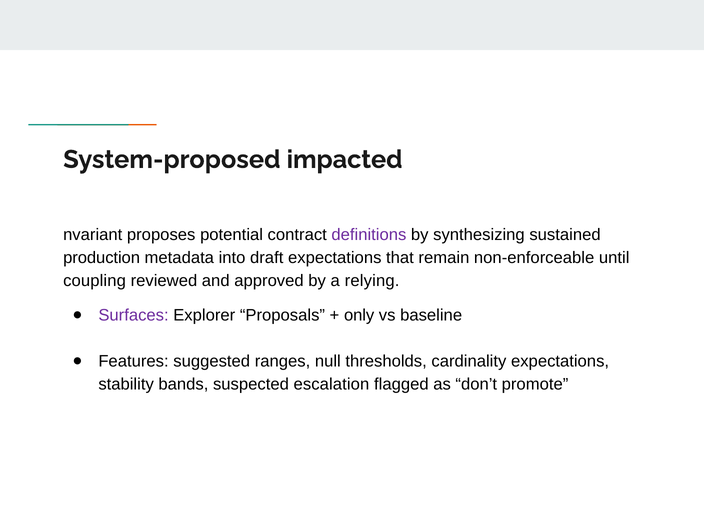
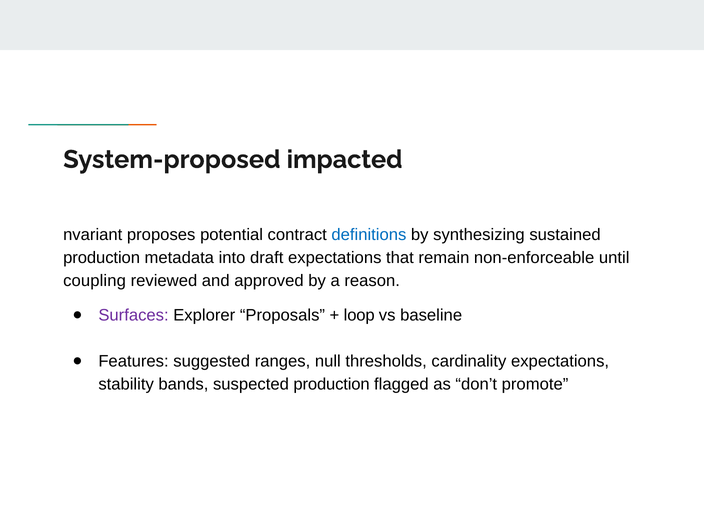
definitions colour: purple -> blue (369, 235)
relying: relying -> reason (372, 281)
only: only -> loop (359, 315)
suspected escalation: escalation -> production (332, 384)
